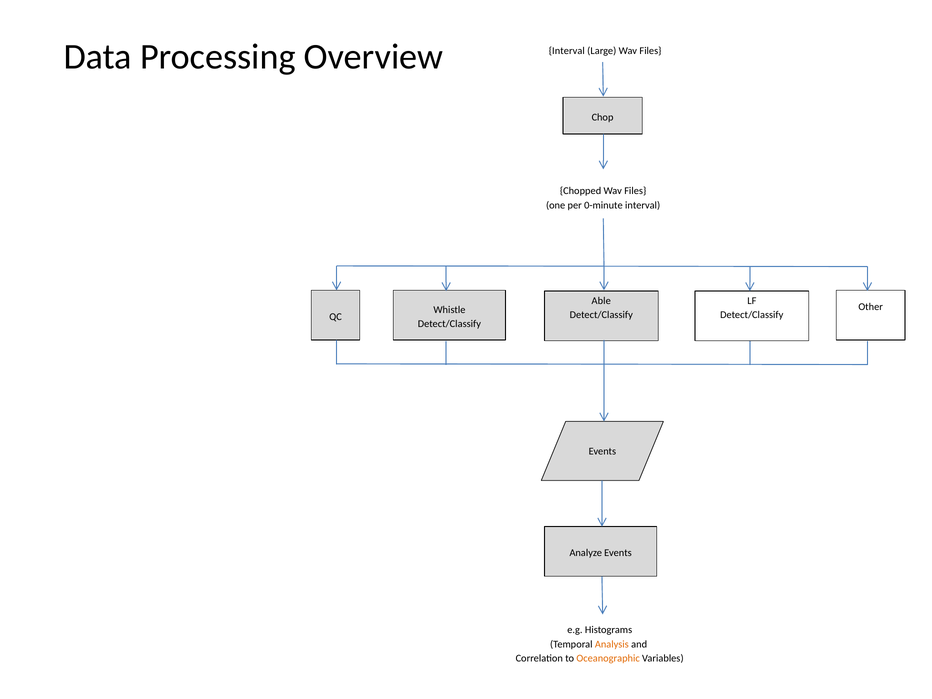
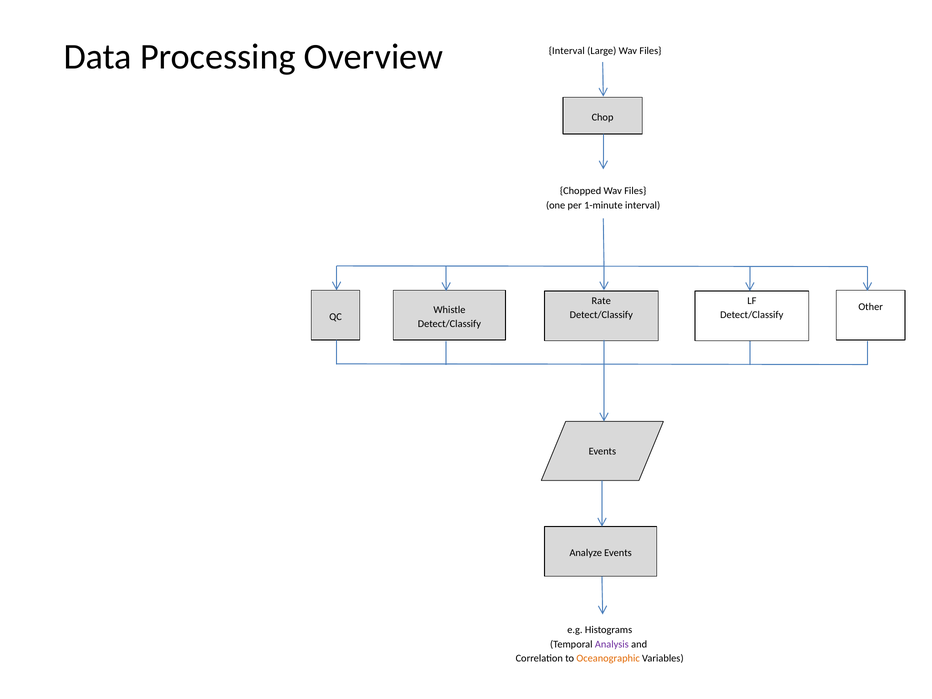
0-minute: 0-minute -> 1-minute (603, 205)
Able: Able -> Rate (601, 301)
Analysis colour: orange -> purple (612, 644)
